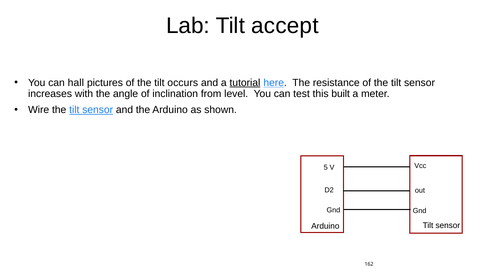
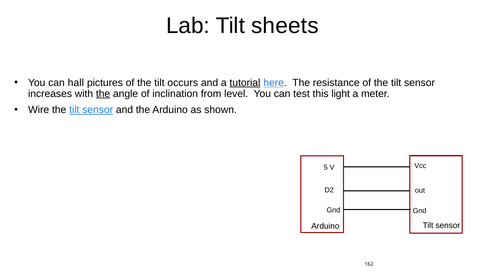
accept: accept -> sheets (285, 26)
the underline: none -> present (103, 94)
built: built -> light (341, 94)
